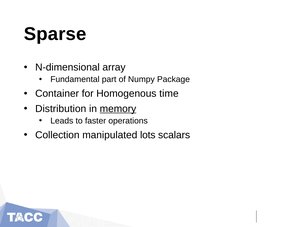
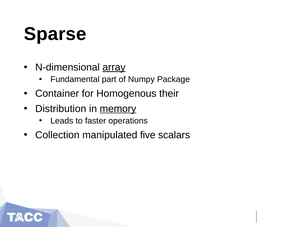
array underline: none -> present (114, 67)
time: time -> their (169, 94)
lots: lots -> five (148, 135)
